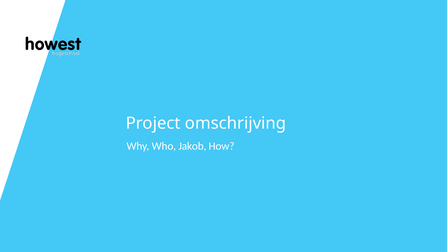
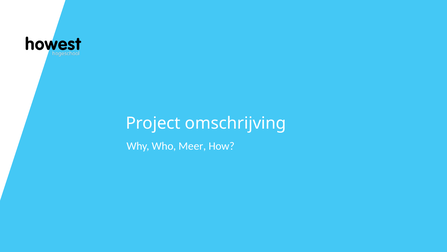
Jakob: Jakob -> Meer (192, 146)
